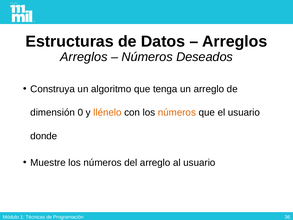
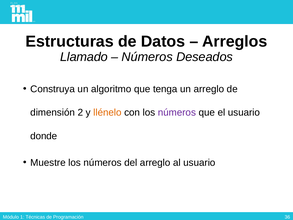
Arreglos: Arreglos -> Llamado (84, 57)
0: 0 -> 2 (80, 112)
números colour: orange -> purple (177, 112)
